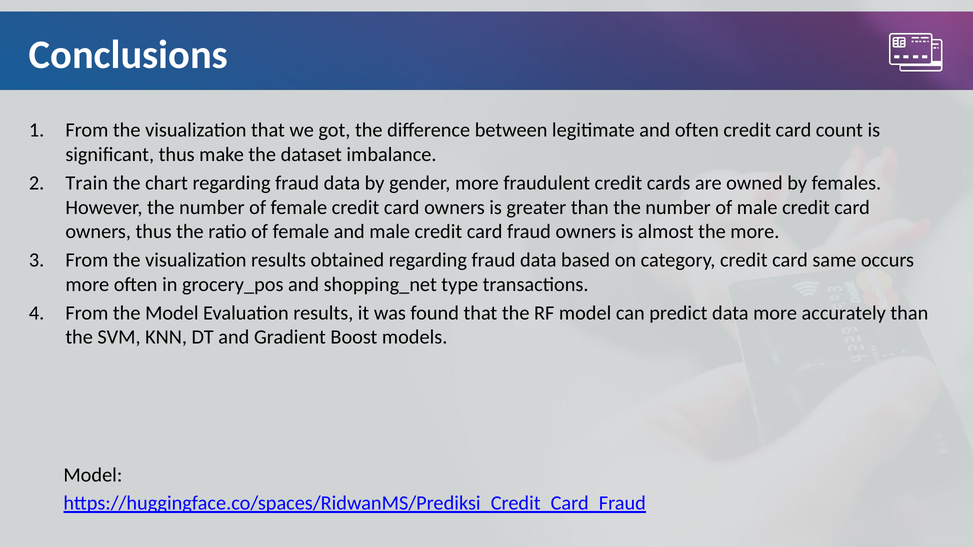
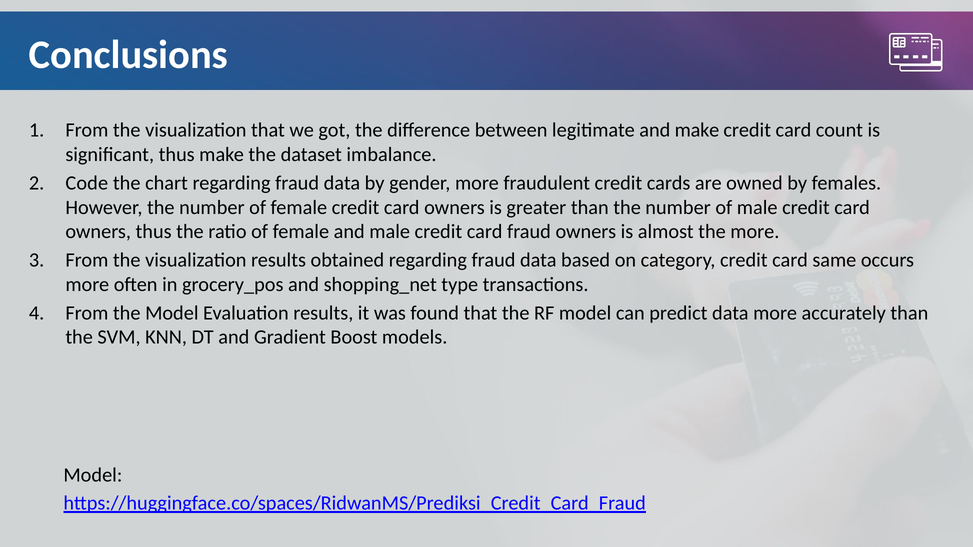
and often: often -> make (697, 130)
Train: Train -> Code (87, 183)
